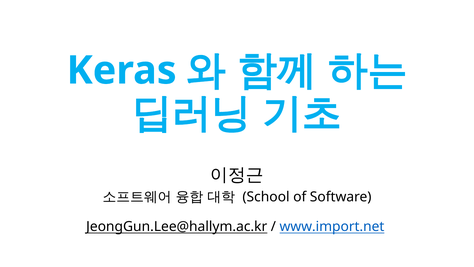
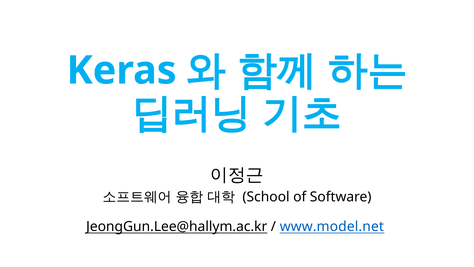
www.import.net: www.import.net -> www.model.net (332, 226)
